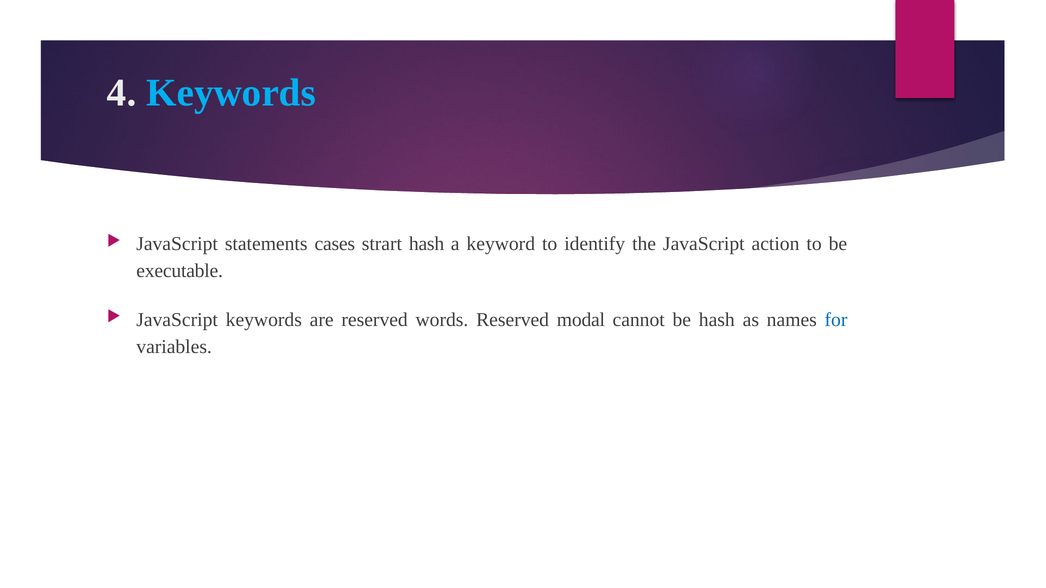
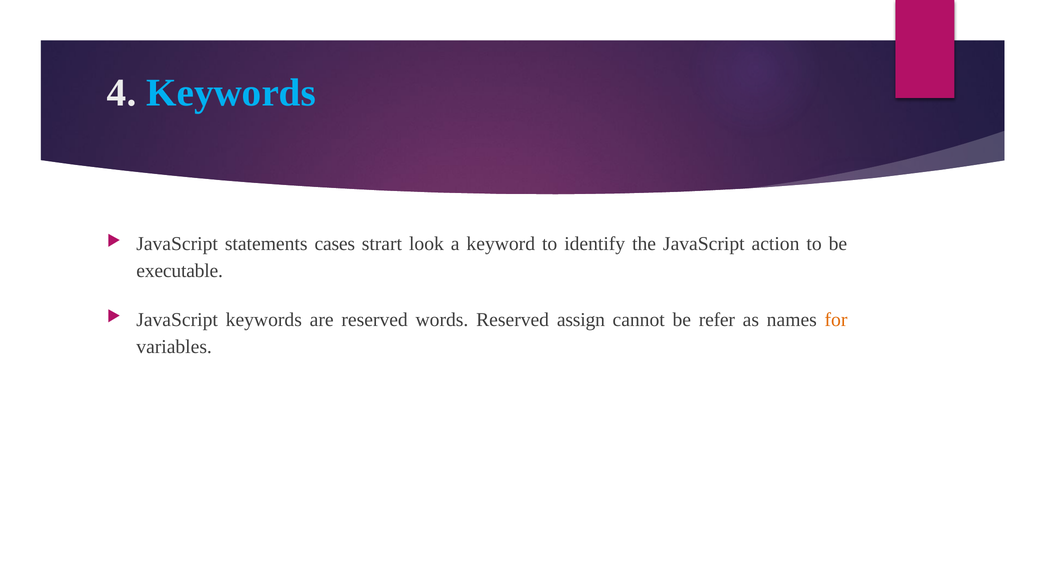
strart hash: hash -> look (426, 244)
modal: modal -> assign (581, 320)
be hash: hash -> refer (717, 320)
for colour: blue -> orange (836, 320)
